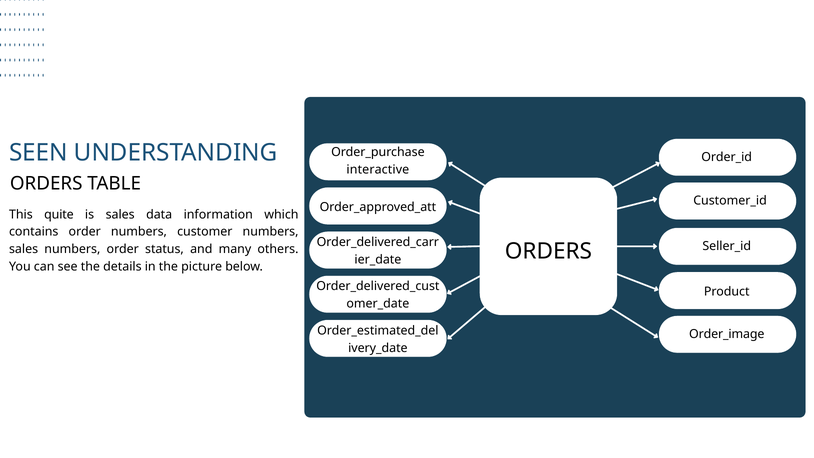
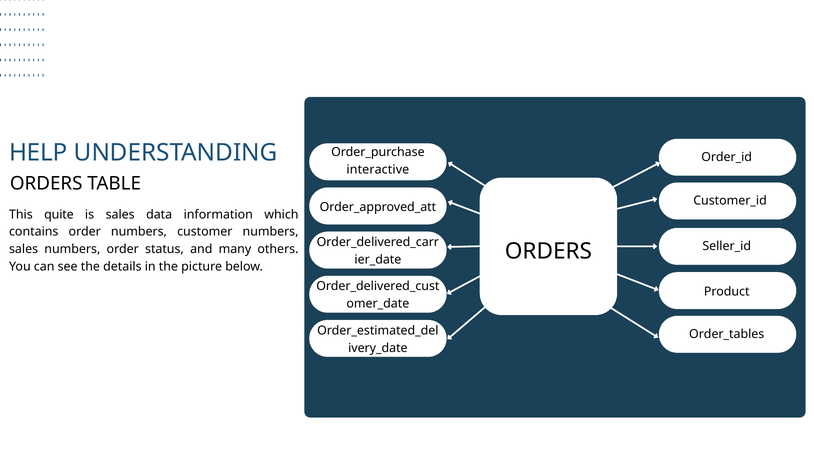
SEEN: SEEN -> HELP (38, 153)
Order_image: Order_image -> Order_tables (727, 334)
